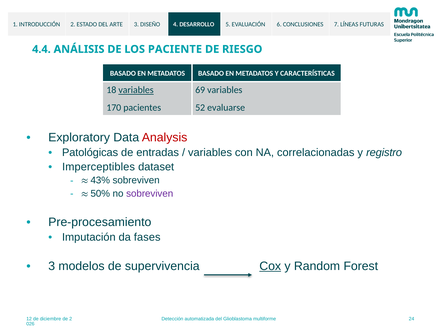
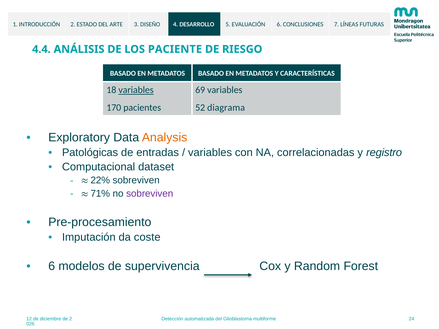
evaluarse: evaluarse -> diagrama (226, 108)
Analysis colour: red -> orange (165, 138)
Imperceptibles: Imperceptibles -> Computacional (99, 167)
43%: 43% -> 22% (100, 181)
50%: 50% -> 71% (100, 194)
fases: fases -> coste (147, 237)
3: 3 -> 6 (52, 266)
Cox underline: present -> none (270, 266)
